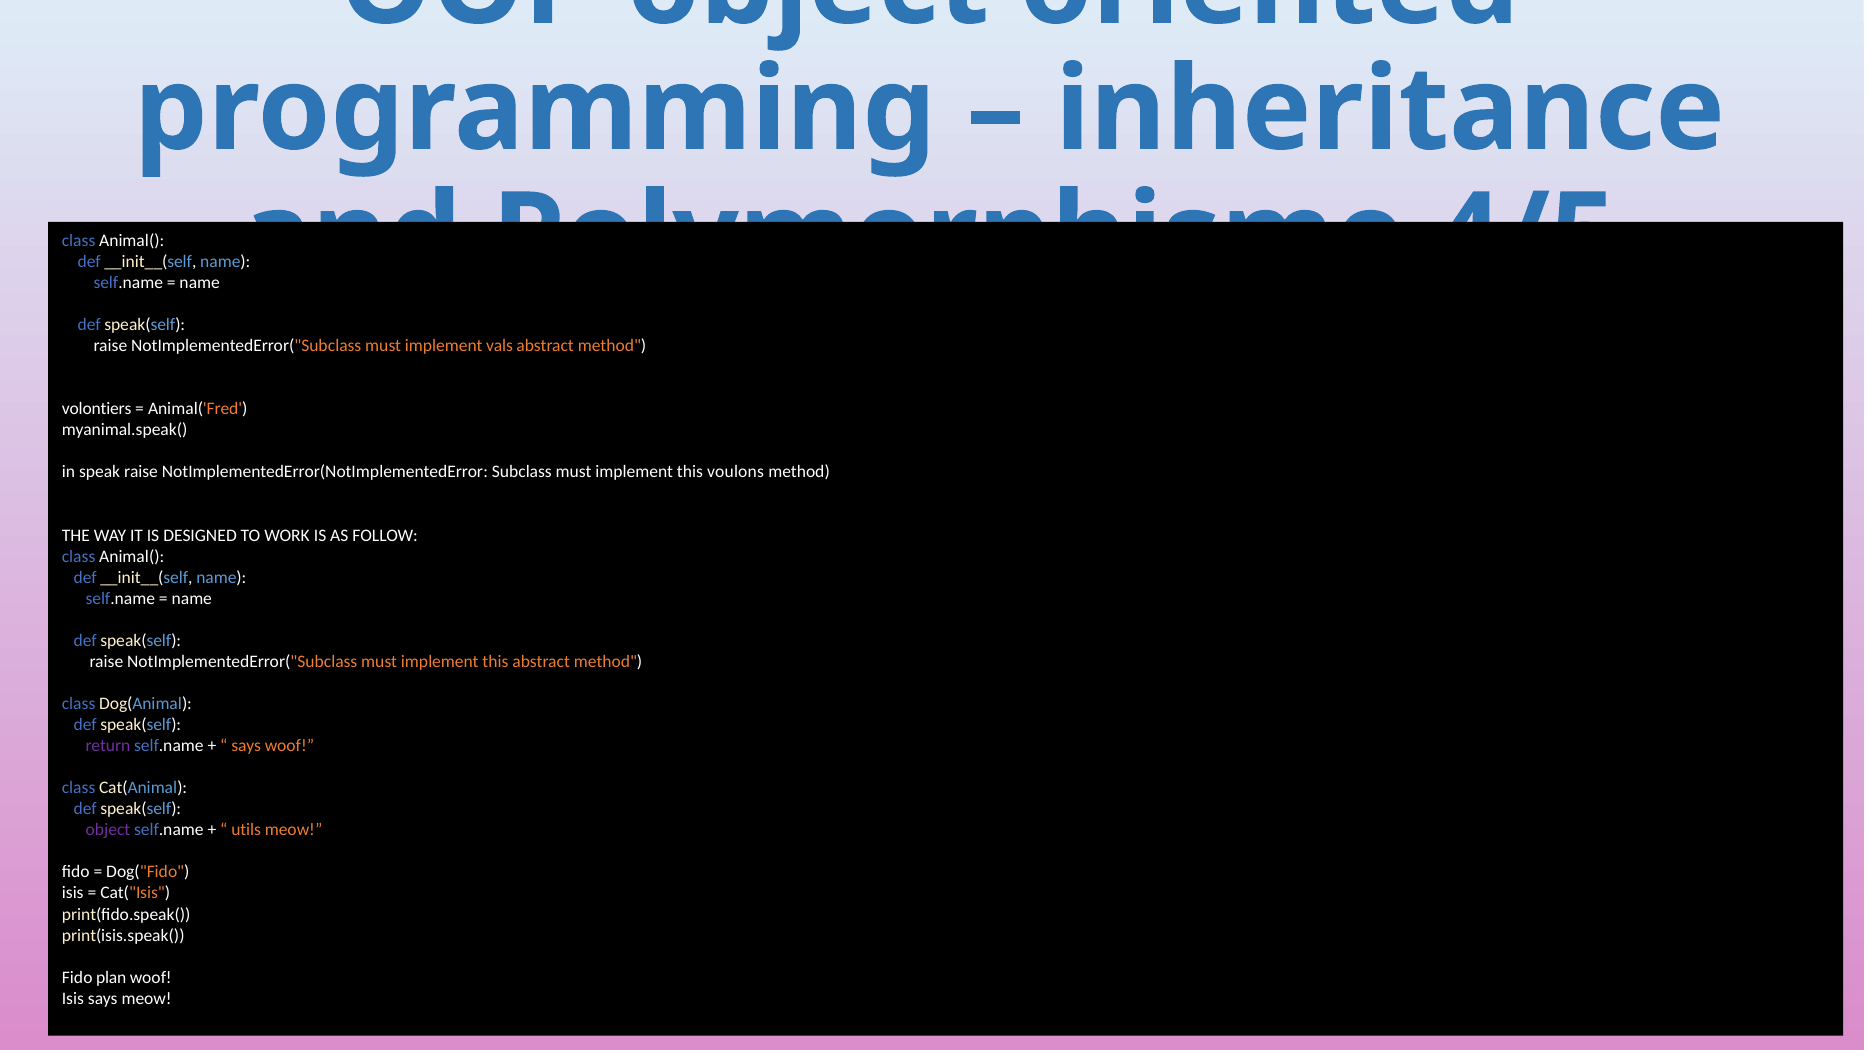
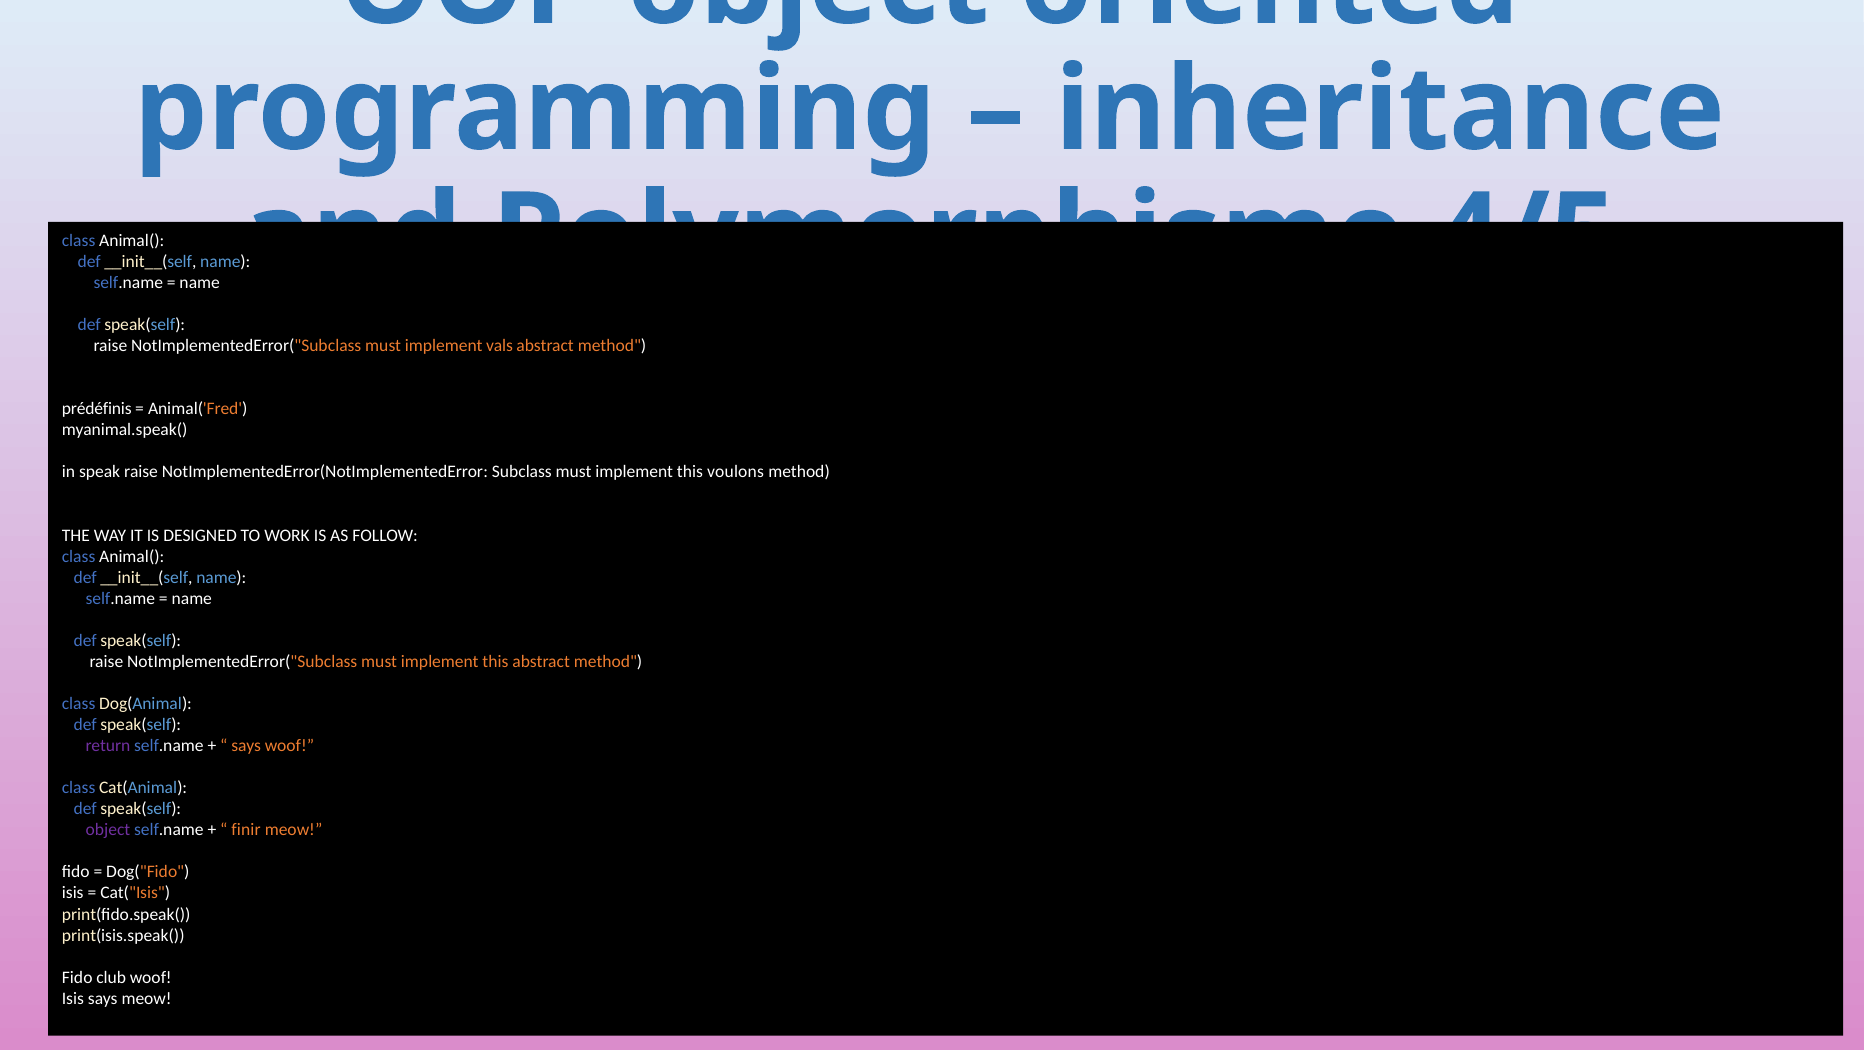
volontiers: volontiers -> prédéfinis (97, 409)
utils: utils -> finir (246, 831)
plan: plan -> club (111, 978)
